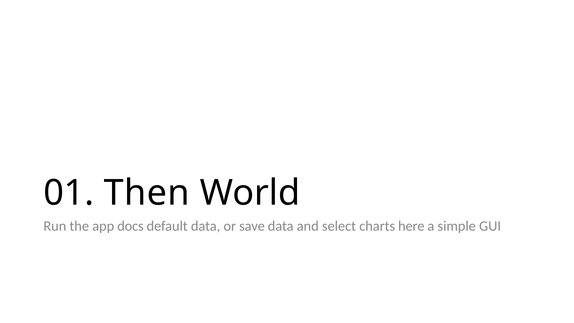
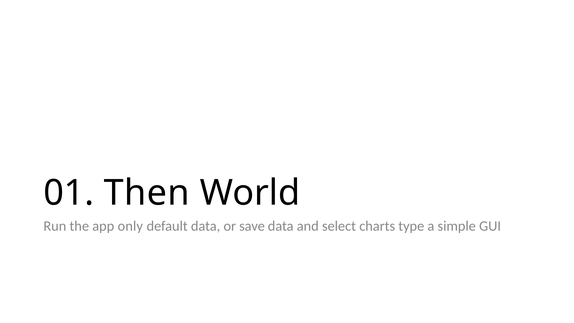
docs: docs -> only (130, 226)
here: here -> type (411, 226)
